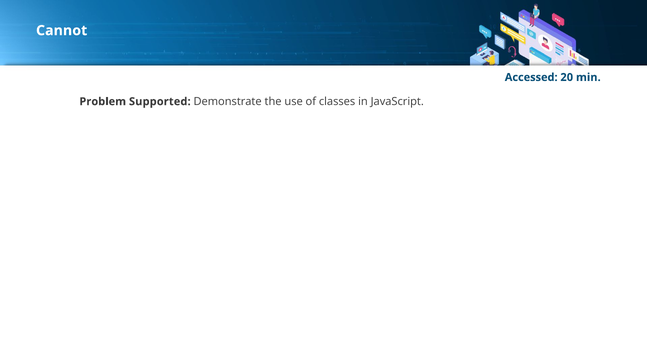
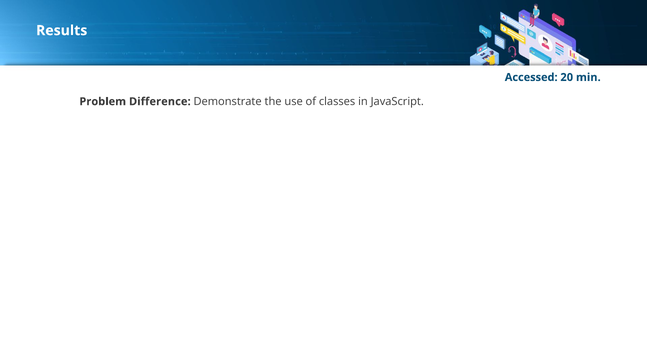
Cannot: Cannot -> Results (62, 31)
Supported: Supported -> Difference (160, 102)
